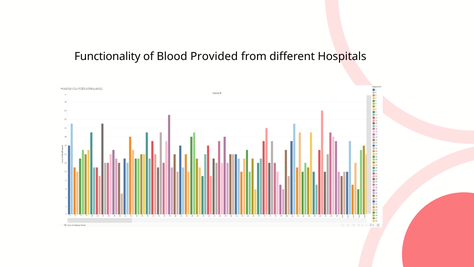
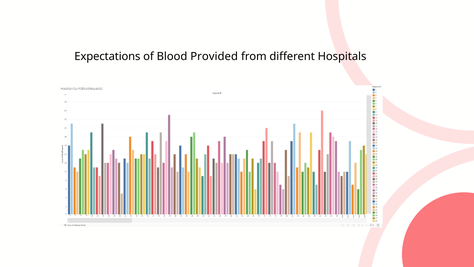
Functionality: Functionality -> Expectations (107, 56)
